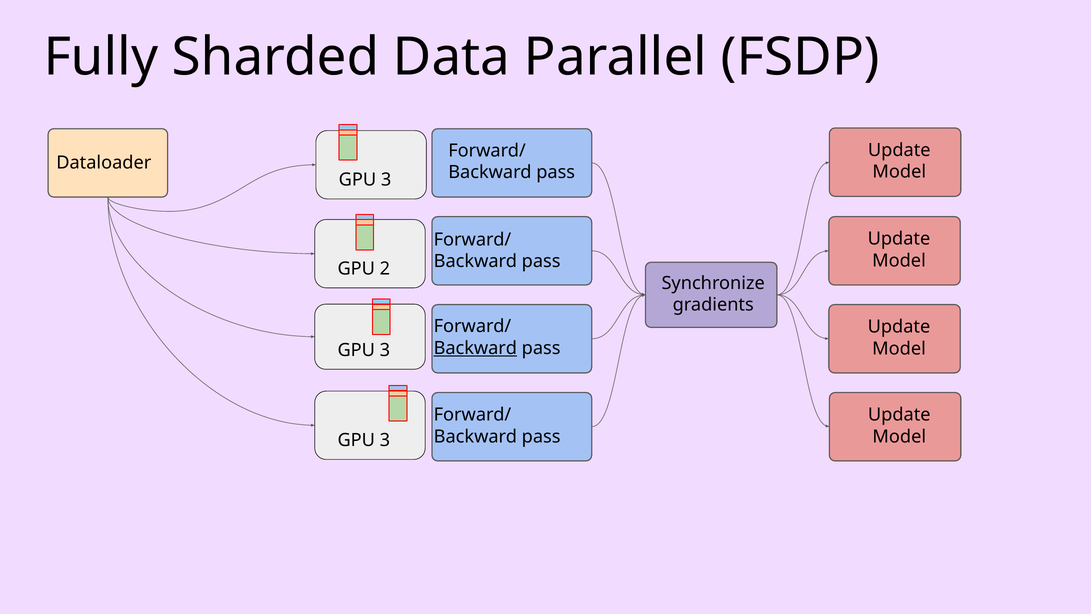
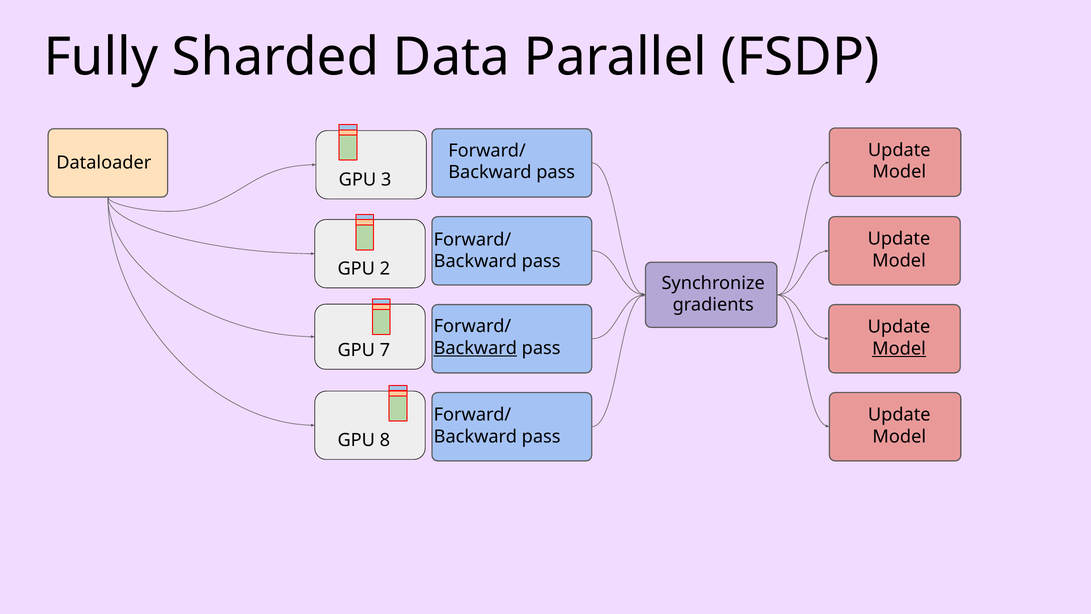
Model underline: none -> present (899, 348)
3: 3 -> 7 (385, 350)
3: 3 -> 8 (385, 440)
